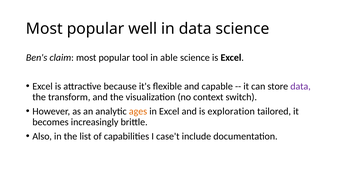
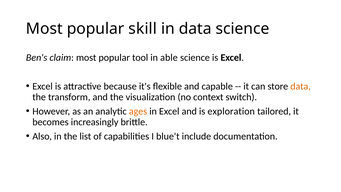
well: well -> skill (143, 29)
data colour: purple -> orange (301, 86)
case't: case't -> blue't (168, 136)
